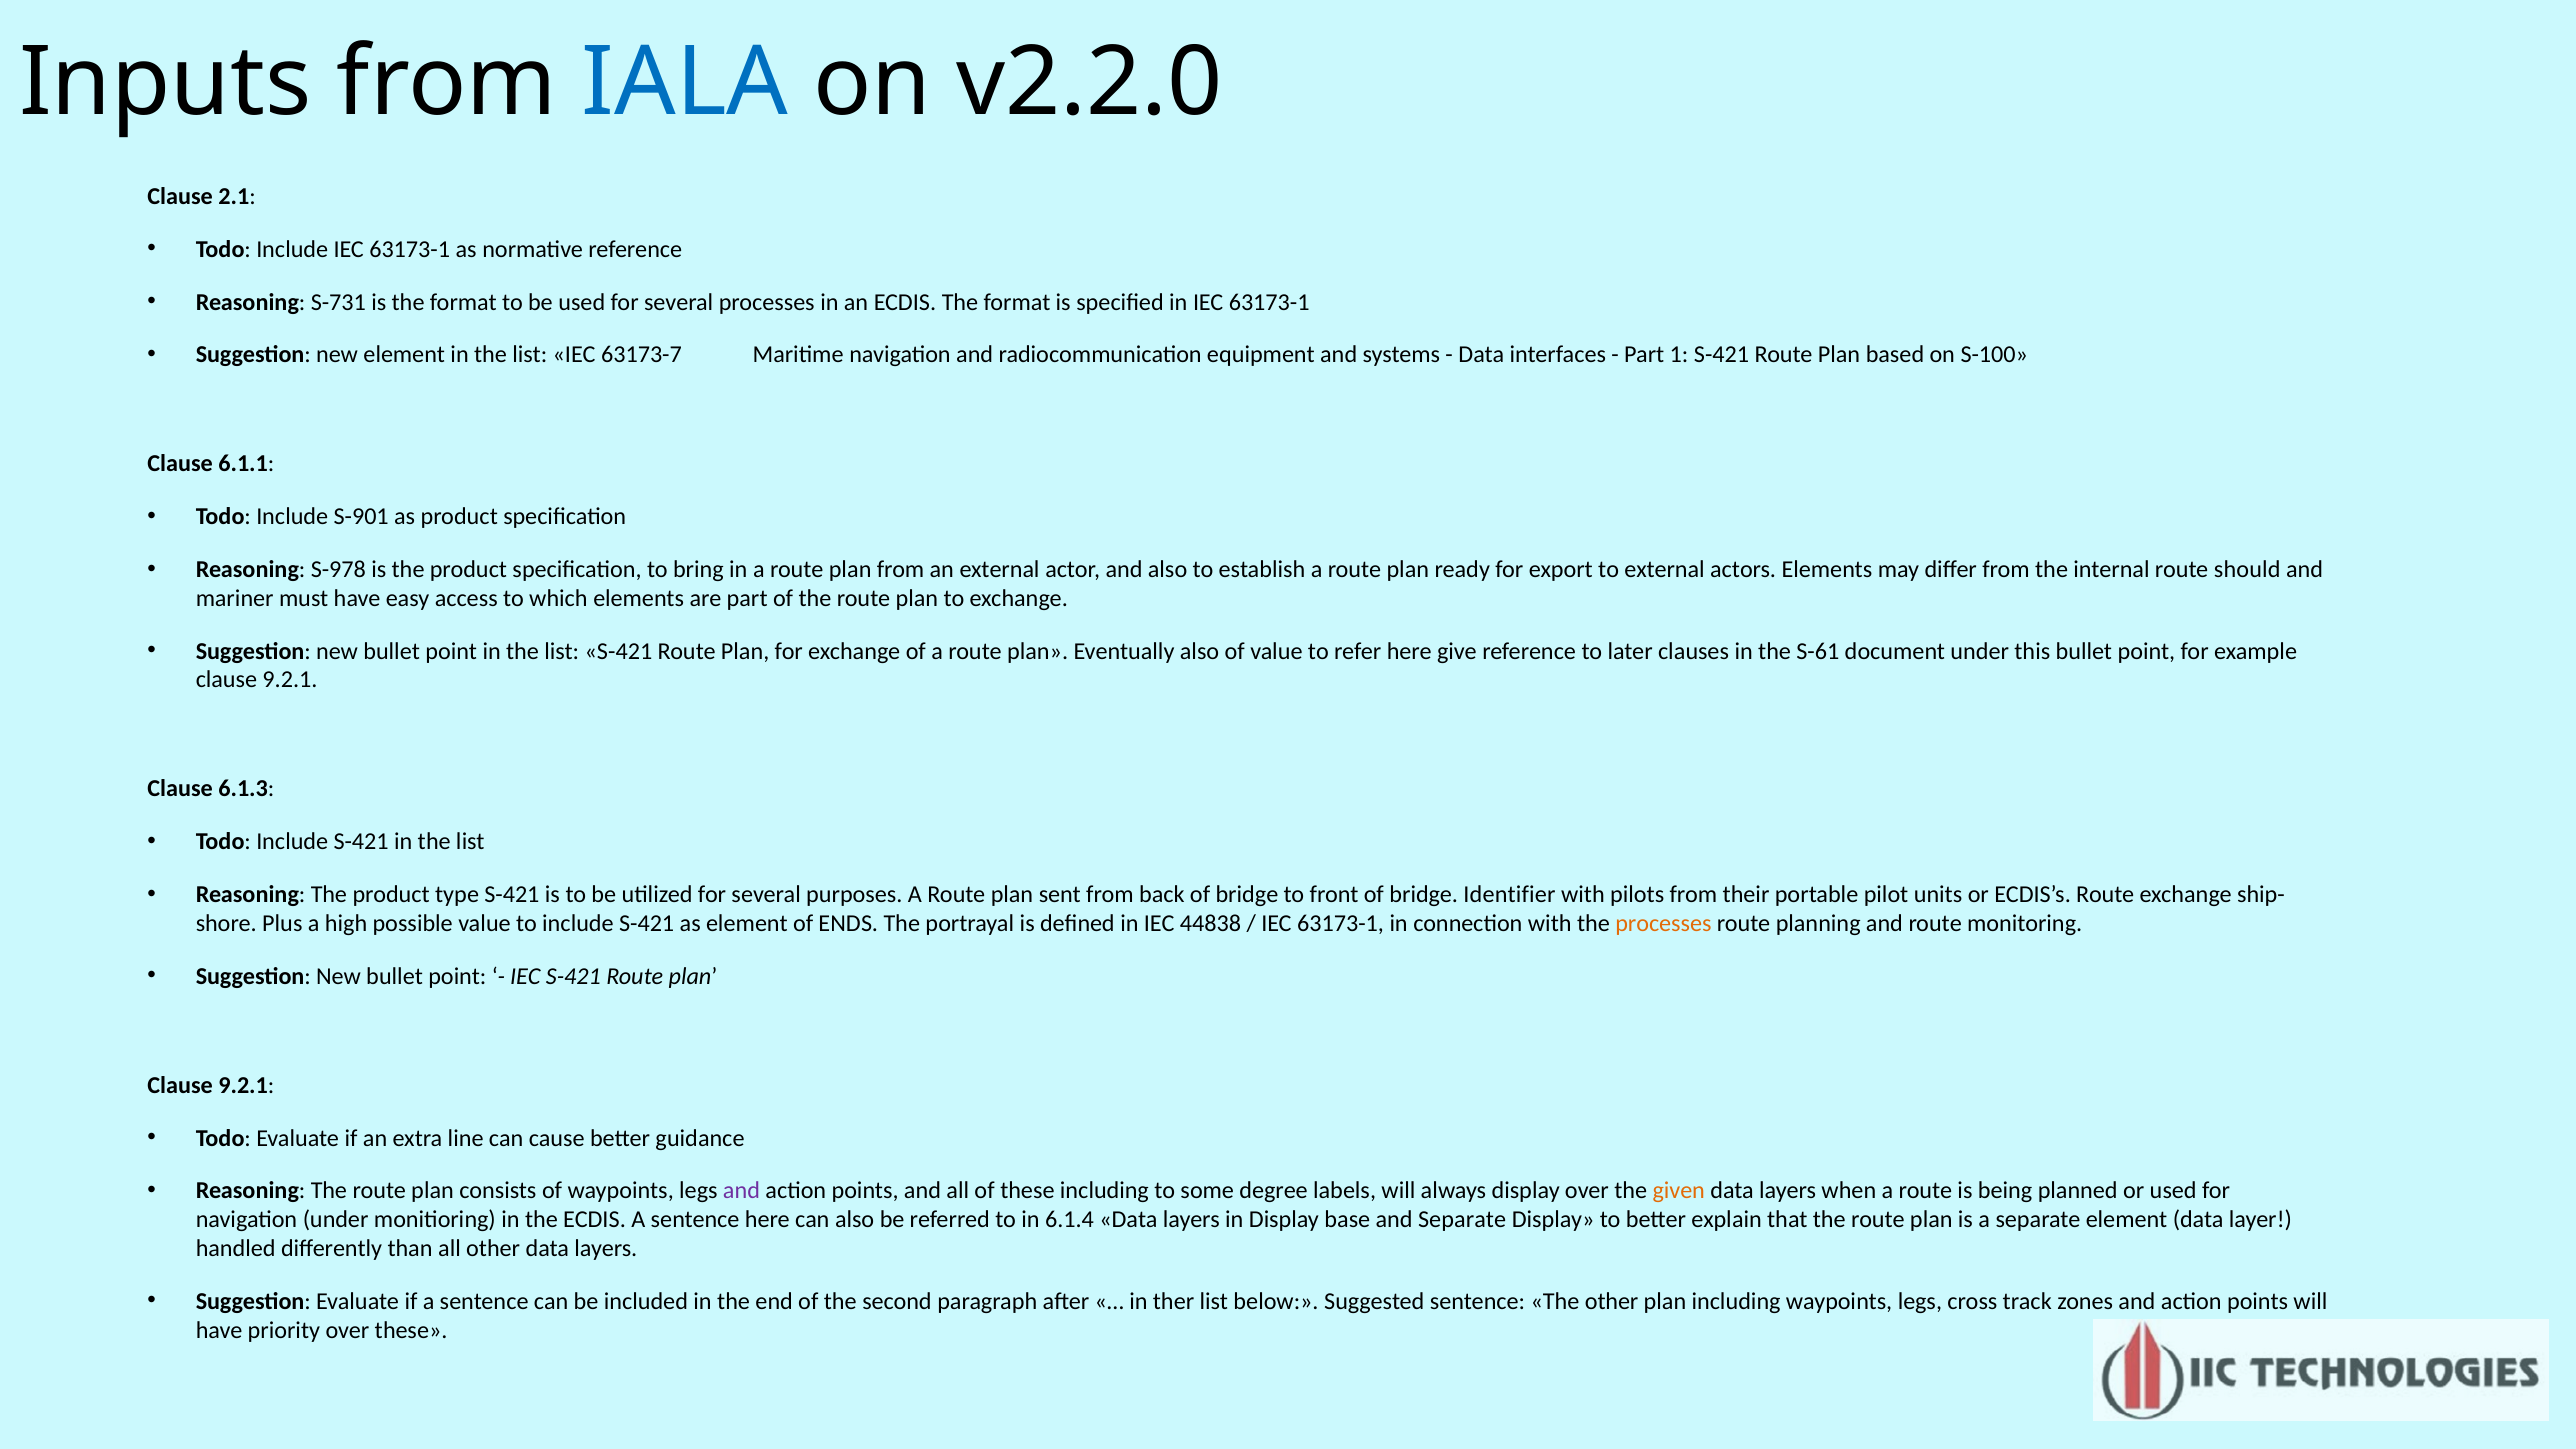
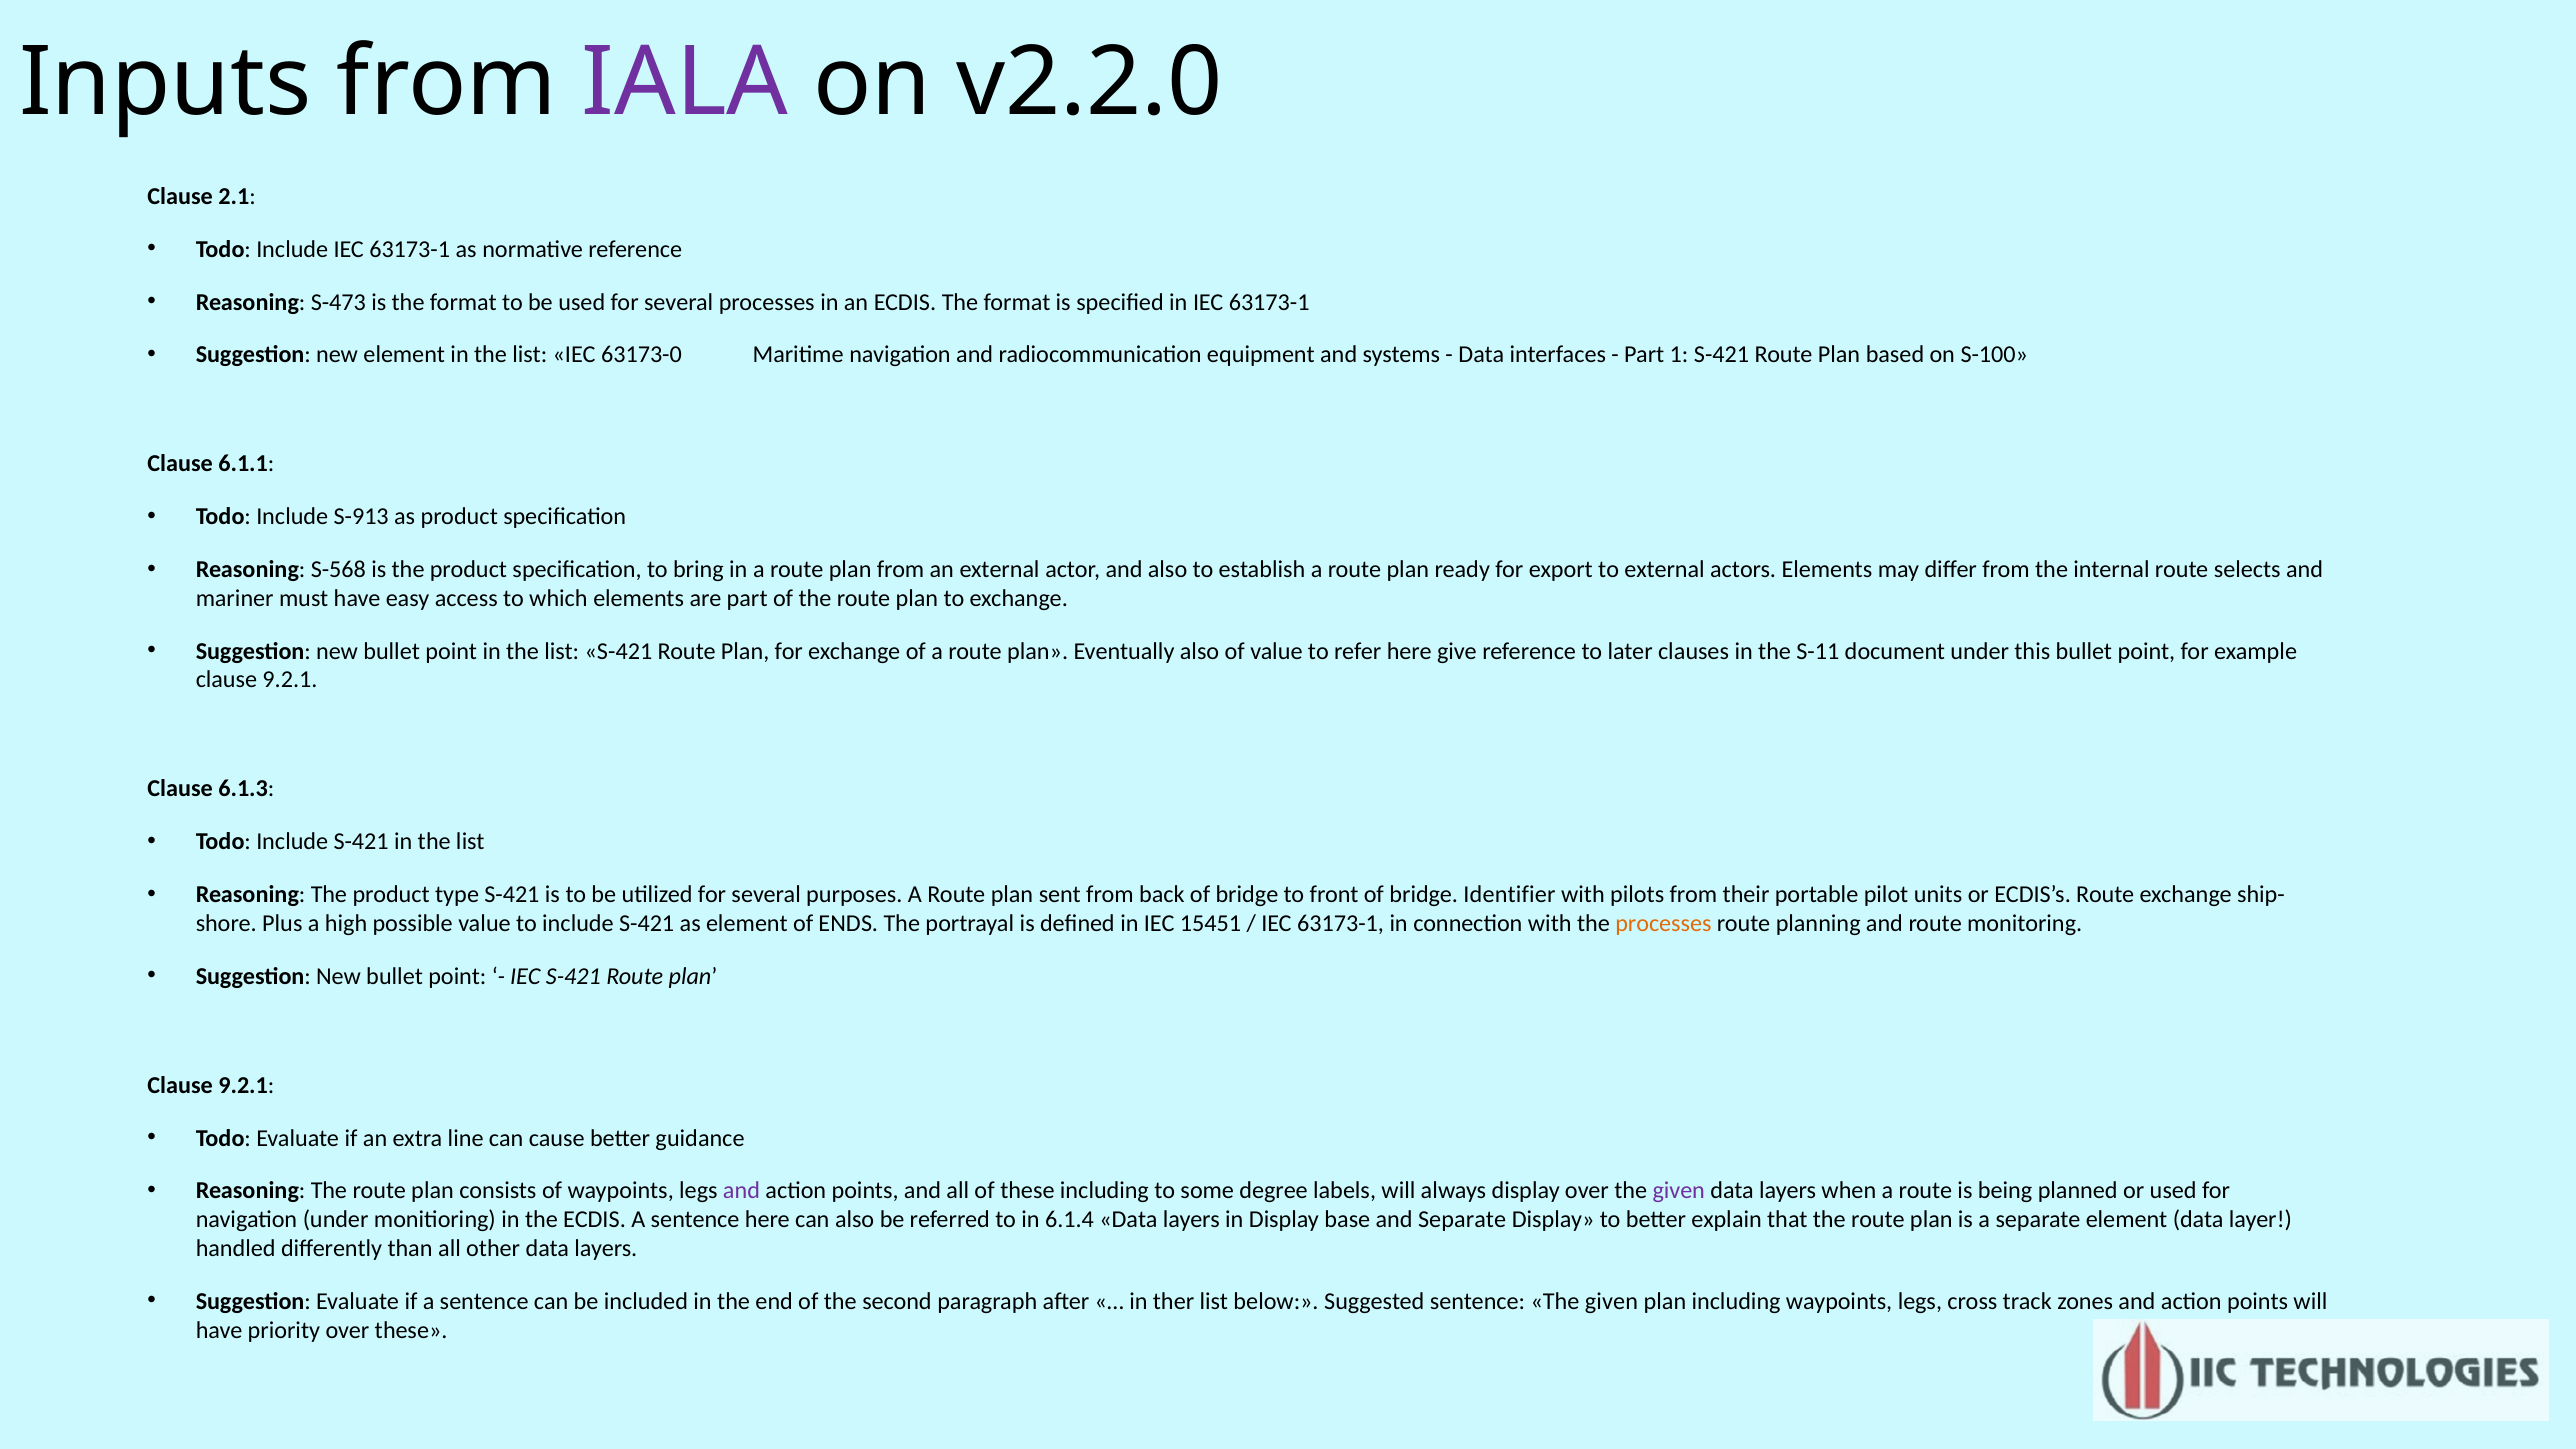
IALA colour: blue -> purple (685, 83)
S-731: S-731 -> S-473 (338, 302)
63173-7: 63173-7 -> 63173-0 (641, 355)
S-901: S-901 -> S-913 (361, 517)
S-978: S-978 -> S-568 (338, 570)
should: should -> selects (2247, 570)
S-61: S-61 -> S-11 (1818, 651)
44838: 44838 -> 15451 (1211, 923)
given colour: orange -> purple (1679, 1191)
sentence The other: other -> given (1612, 1301)
